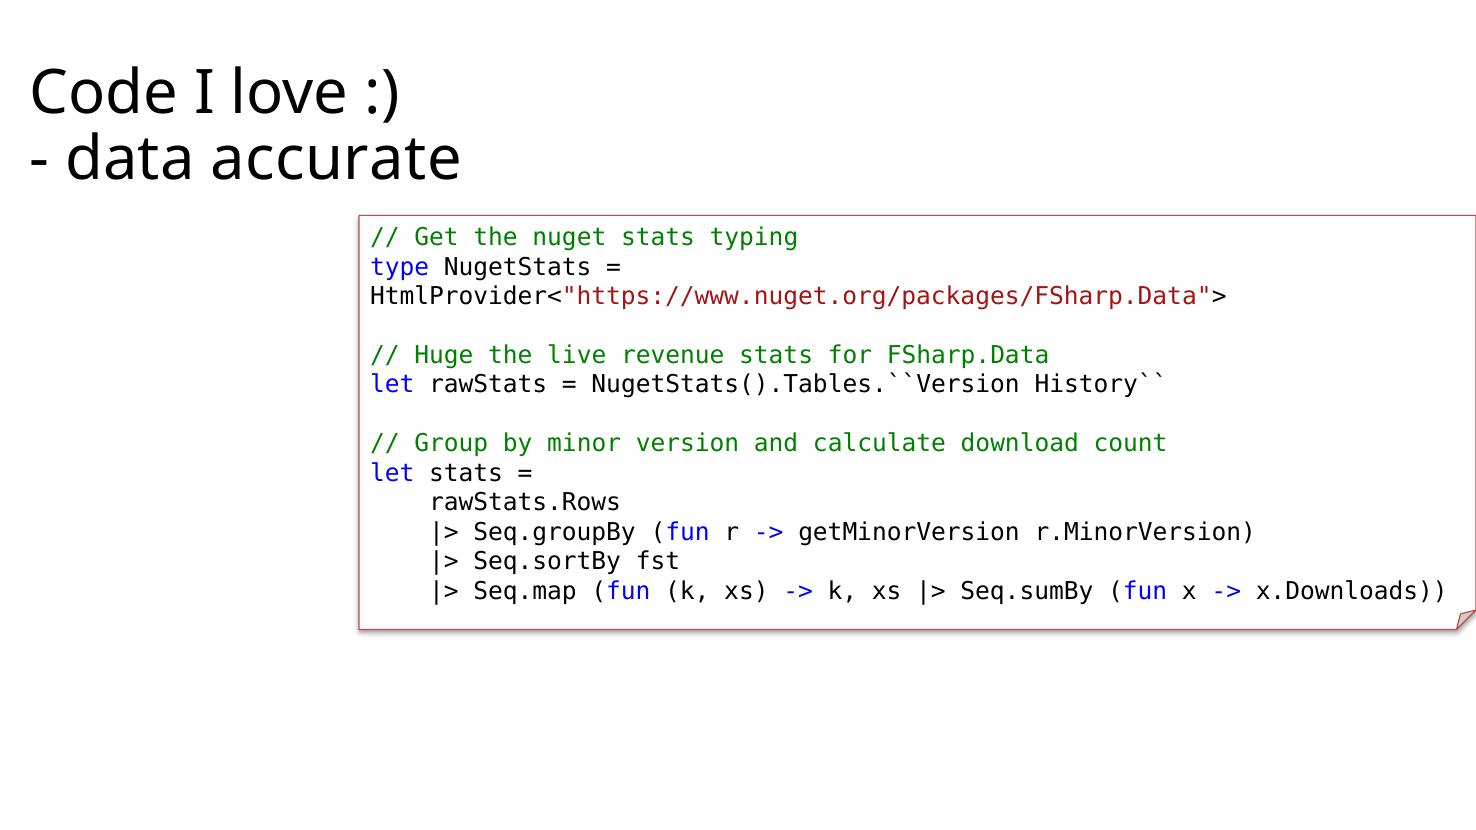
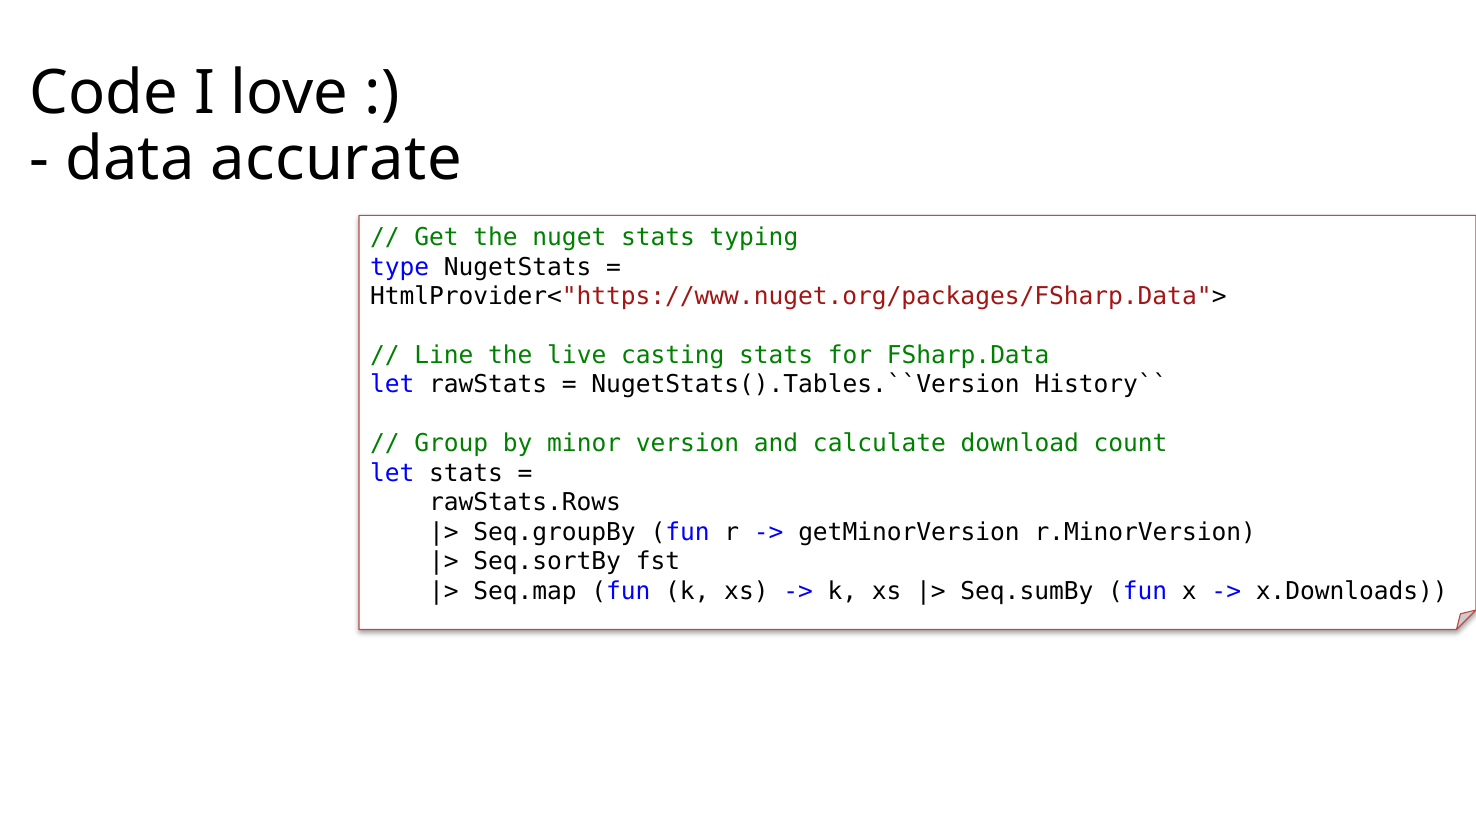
Huge: Huge -> Line (444, 355)
revenue: revenue -> casting (673, 355)
